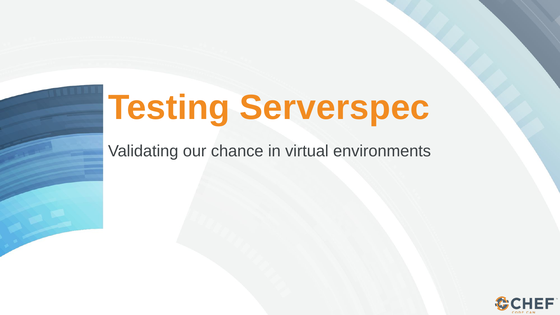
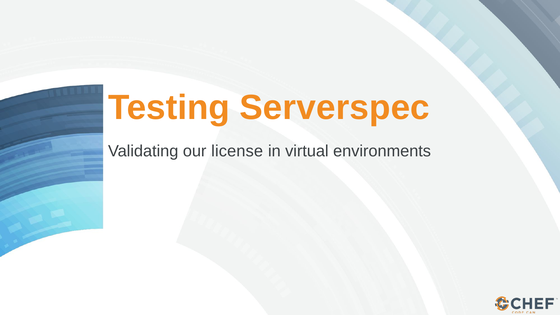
chance: chance -> license (237, 151)
